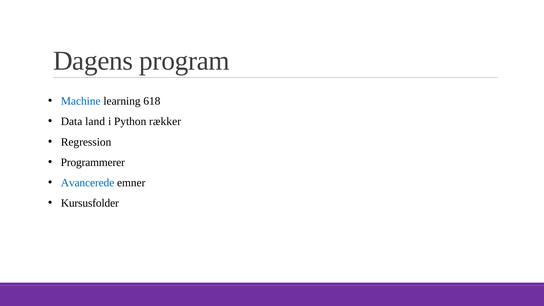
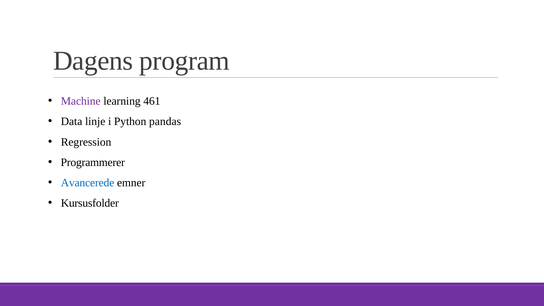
Machine colour: blue -> purple (81, 101)
618: 618 -> 461 (152, 101)
land: land -> linje (95, 122)
rækker: rækker -> pandas (165, 122)
